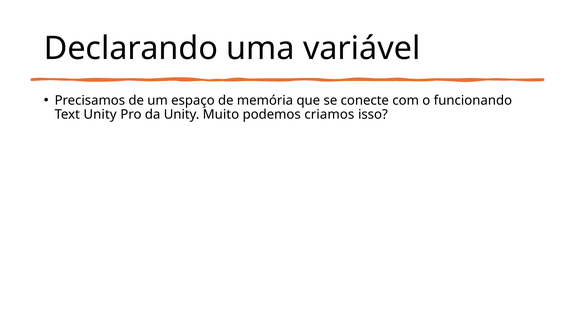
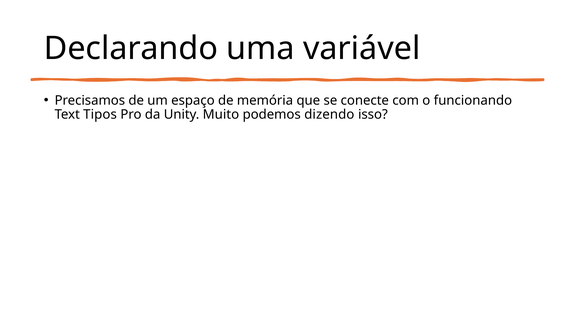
Text Unity: Unity -> Tipos (100, 114)
criamos: criamos -> dizendo (329, 114)
